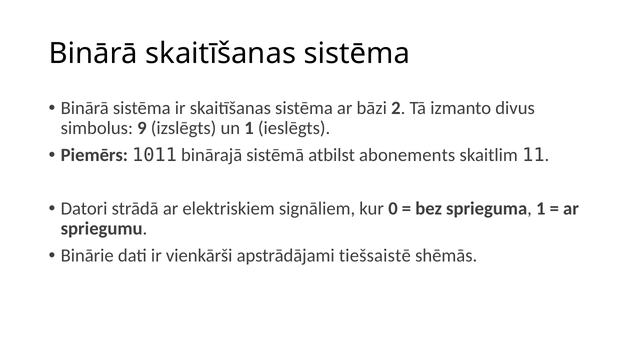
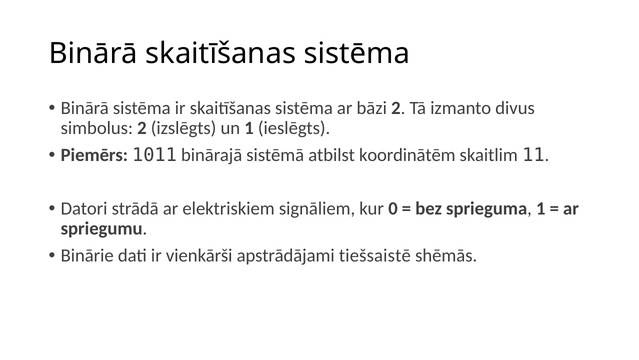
simbolus 9: 9 -> 2 (142, 128)
abonements: abonements -> koordinātēm (407, 155)
